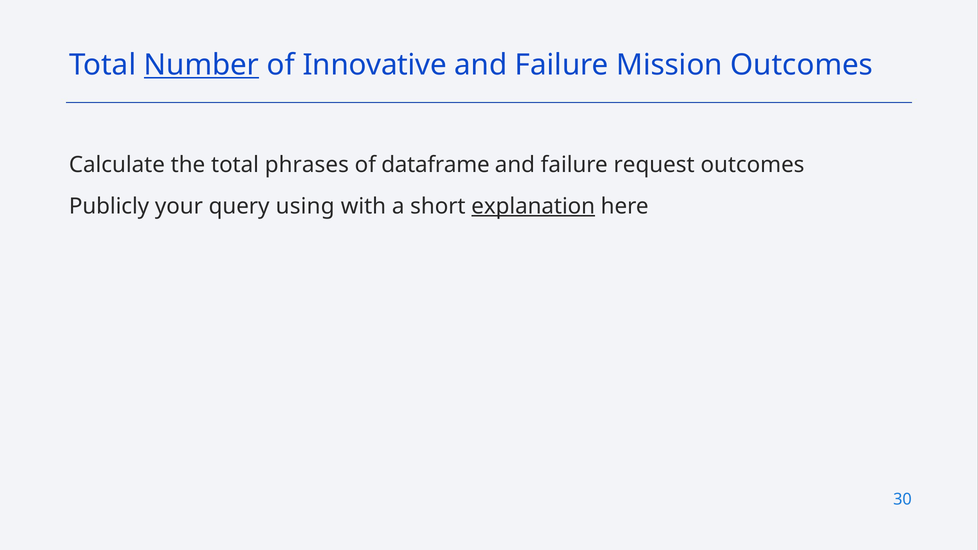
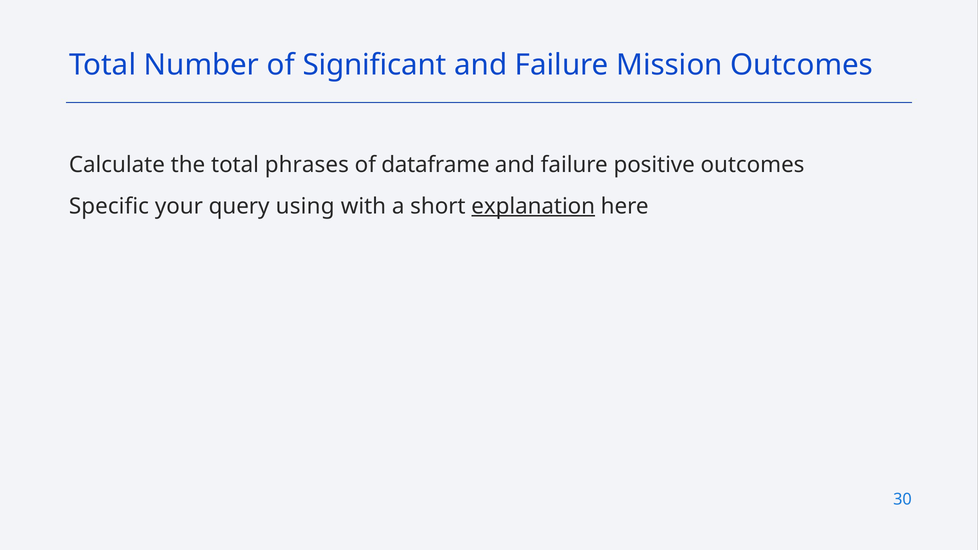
Number underline: present -> none (202, 65)
Innovative: Innovative -> Significant (375, 65)
request: request -> positive (654, 165)
Publicly: Publicly -> Specific (109, 206)
